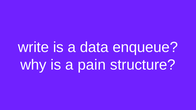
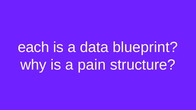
write: write -> each (34, 47)
enqueue: enqueue -> blueprint (145, 47)
